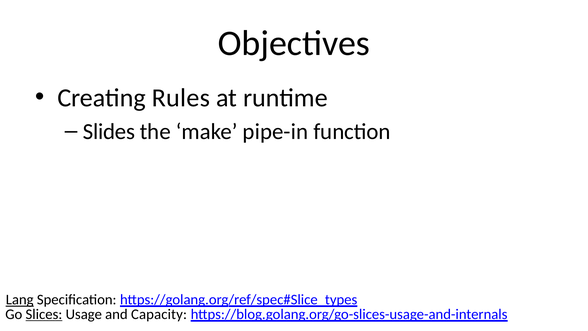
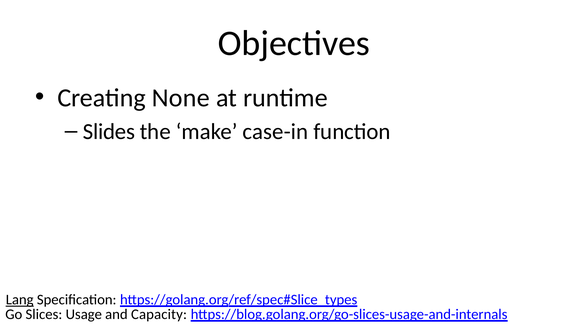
Rules: Rules -> None (181, 98)
pipe-in: pipe-in -> case-in (275, 131)
Slices underline: present -> none (44, 314)
